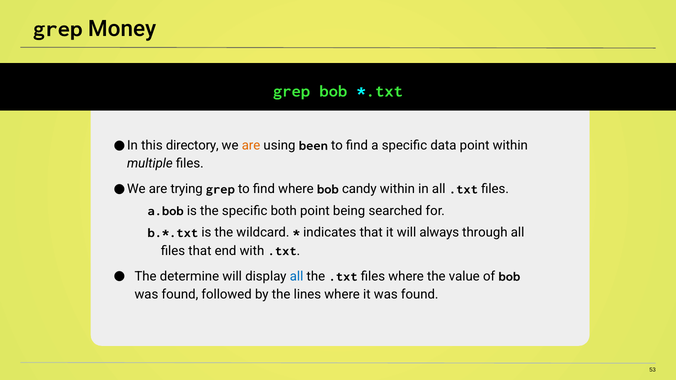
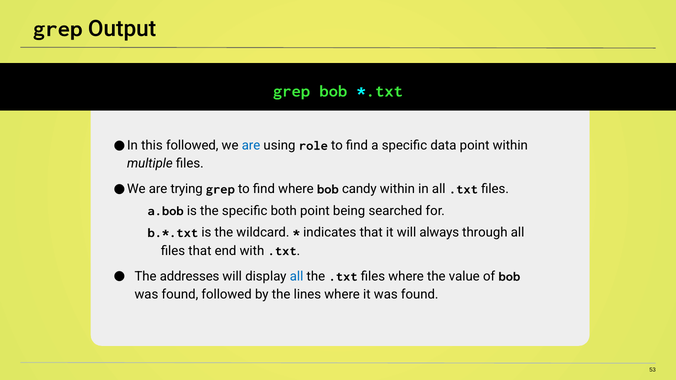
Money: Money -> Output (122, 29)
this directory: directory -> followed (192, 146)
are colour: orange -> blue (251, 146)
been: been -> role (313, 146)
determine: determine -> addresses (190, 277)
